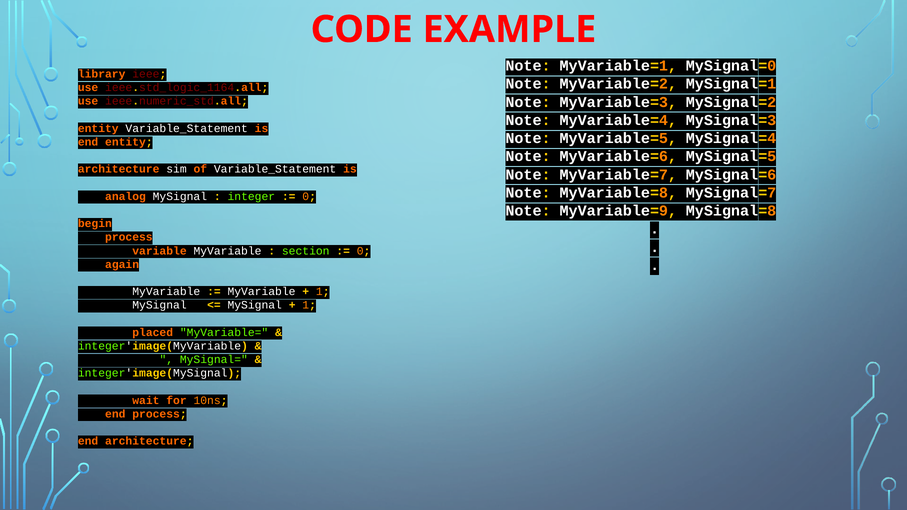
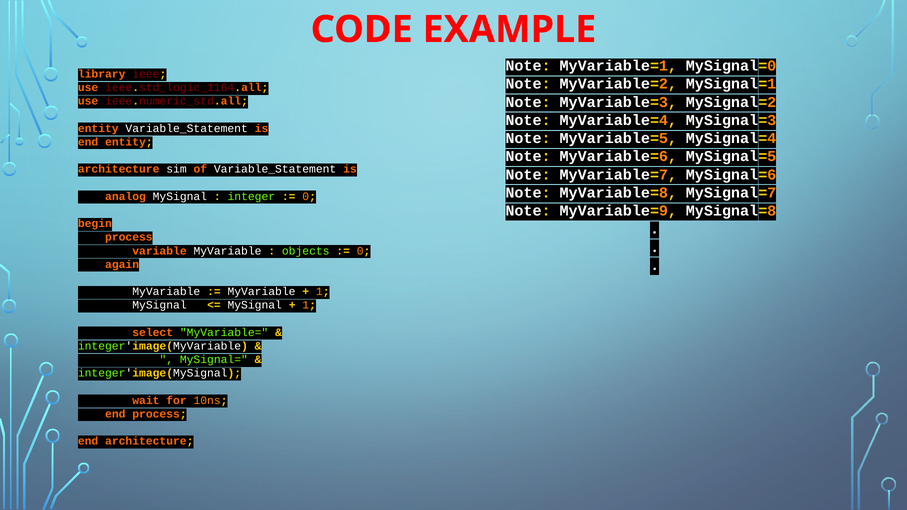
section: section -> objects (306, 251)
placed: placed -> select (153, 333)
